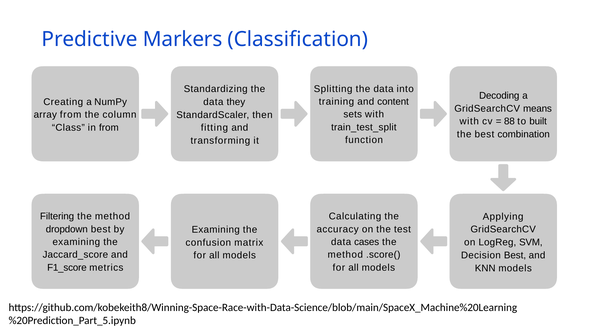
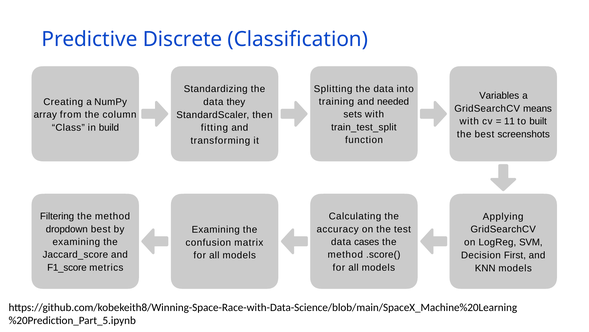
Markers: Markers -> Discrete (183, 39)
Decoding: Decoding -> Variables (499, 95)
content: content -> needed (393, 101)
88: 88 -> 11 (509, 121)
in from: from -> build (109, 127)
combination: combination -> screenshots (524, 134)
Decision Best: Best -> First (515, 255)
